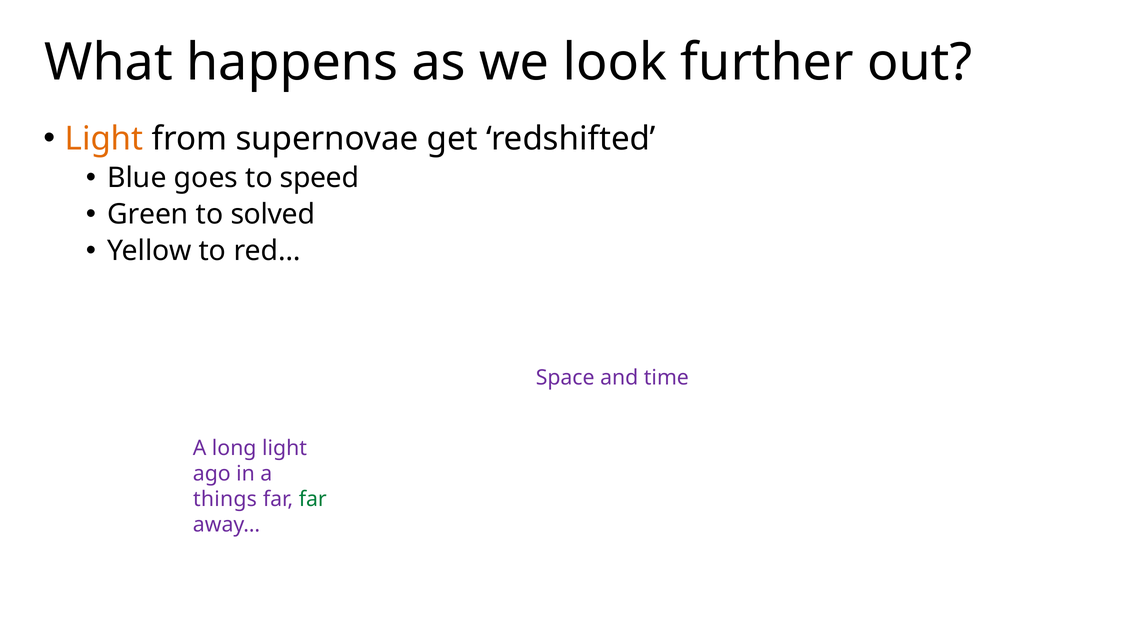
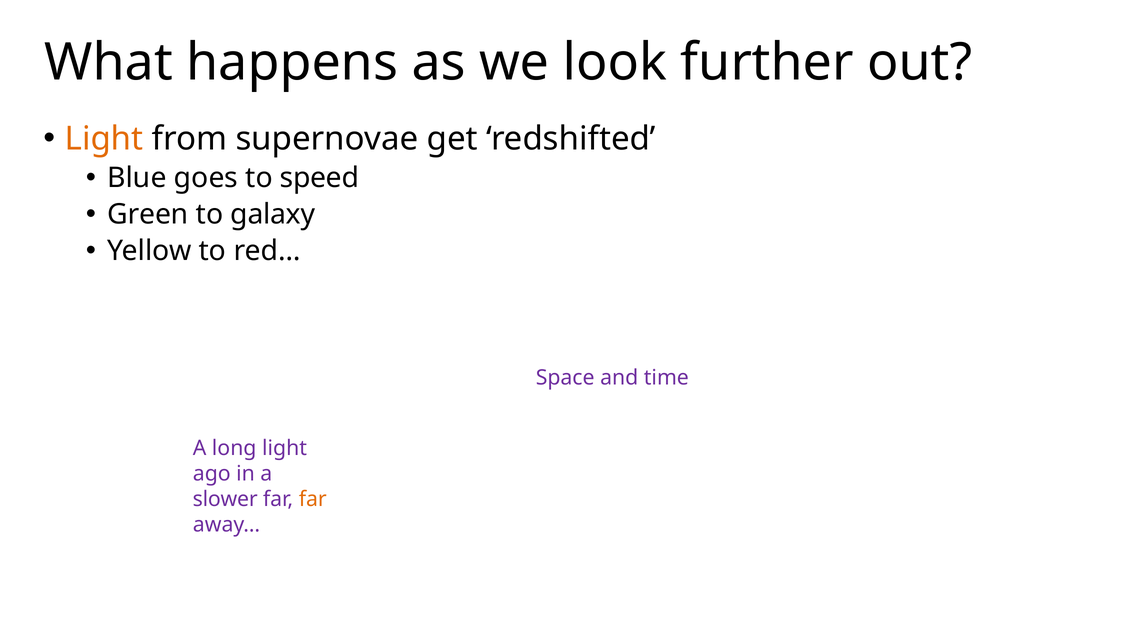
solved: solved -> galaxy (273, 214)
things: things -> slower (225, 499)
far colour: green -> orange (313, 499)
